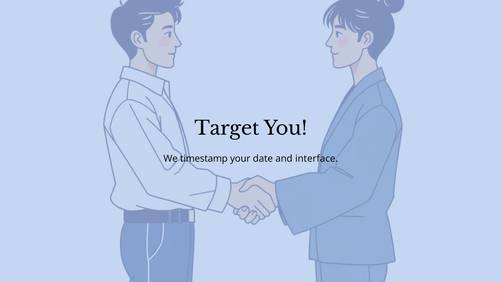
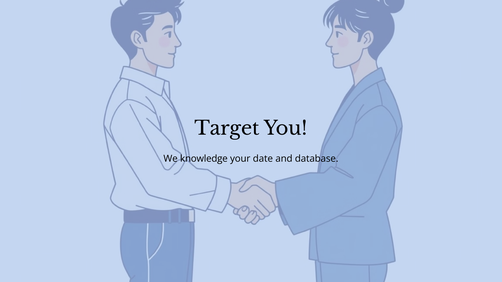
timestamp: timestamp -> knowledge (204, 159)
interface: interface -> database (317, 159)
